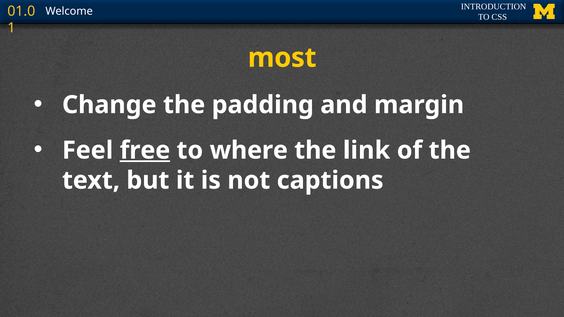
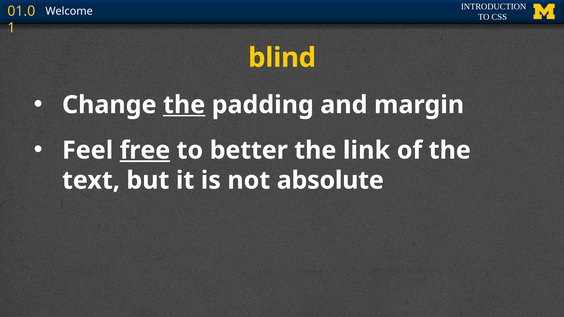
most: most -> blind (282, 58)
the underline: none -> present (184, 105)
where: where -> better (249, 150)
captions: captions -> absolute (330, 181)
